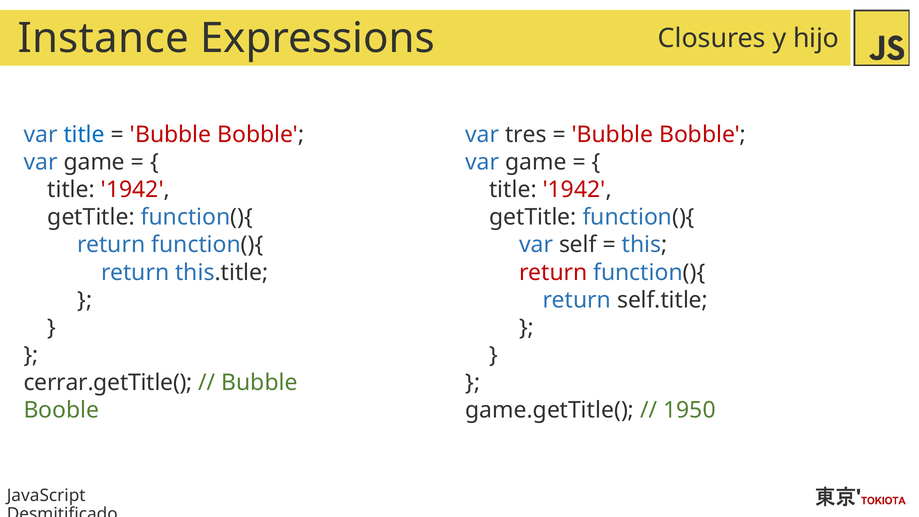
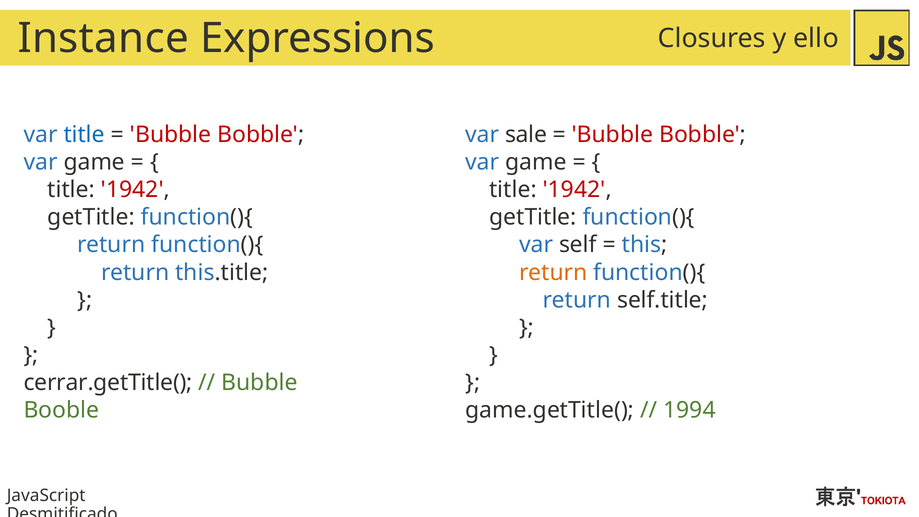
hijo: hijo -> ello (816, 38)
tres: tres -> sale (526, 135)
return colour: red -> orange (553, 272)
1950: 1950 -> 1994 (689, 410)
